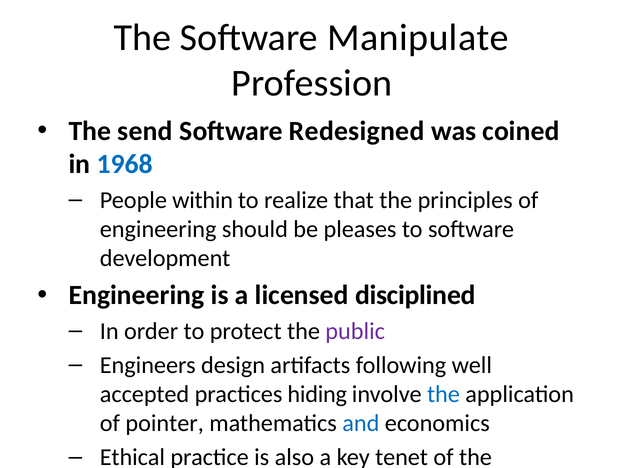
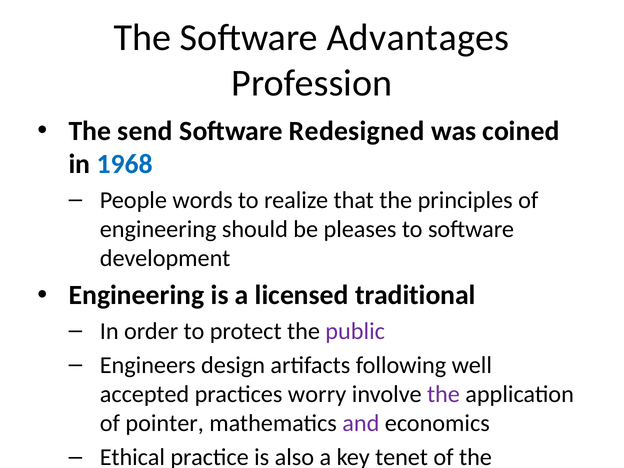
Manipulate: Manipulate -> Advantages (418, 38)
within: within -> words (203, 200)
disciplined: disciplined -> traditional (415, 295)
hiding: hiding -> worry (317, 394)
the colour: blue -> purple (443, 394)
and colour: blue -> purple (361, 423)
